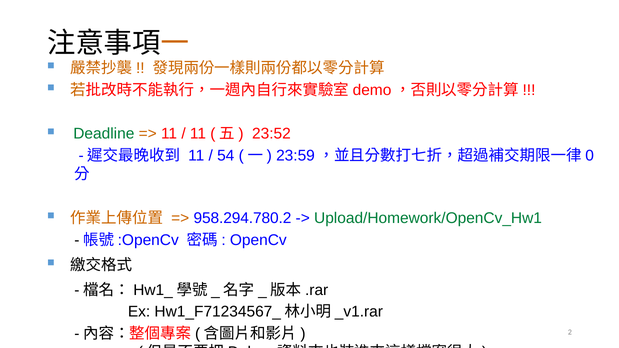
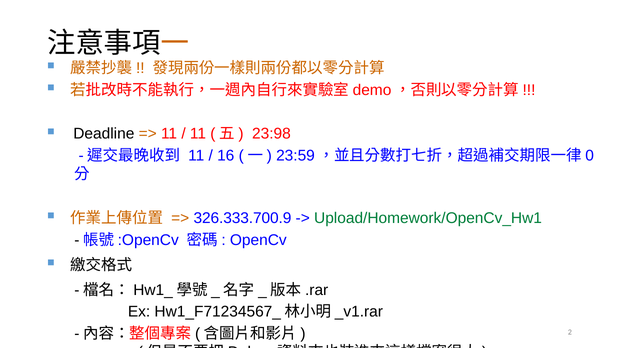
Deadline colour: green -> black (104, 134)
23:52: 23:52 -> 23:98 (271, 134)
54: 54 -> 16 (226, 156)
958.294.780.2: 958.294.780.2 -> 326.333.700.9 (242, 218)
